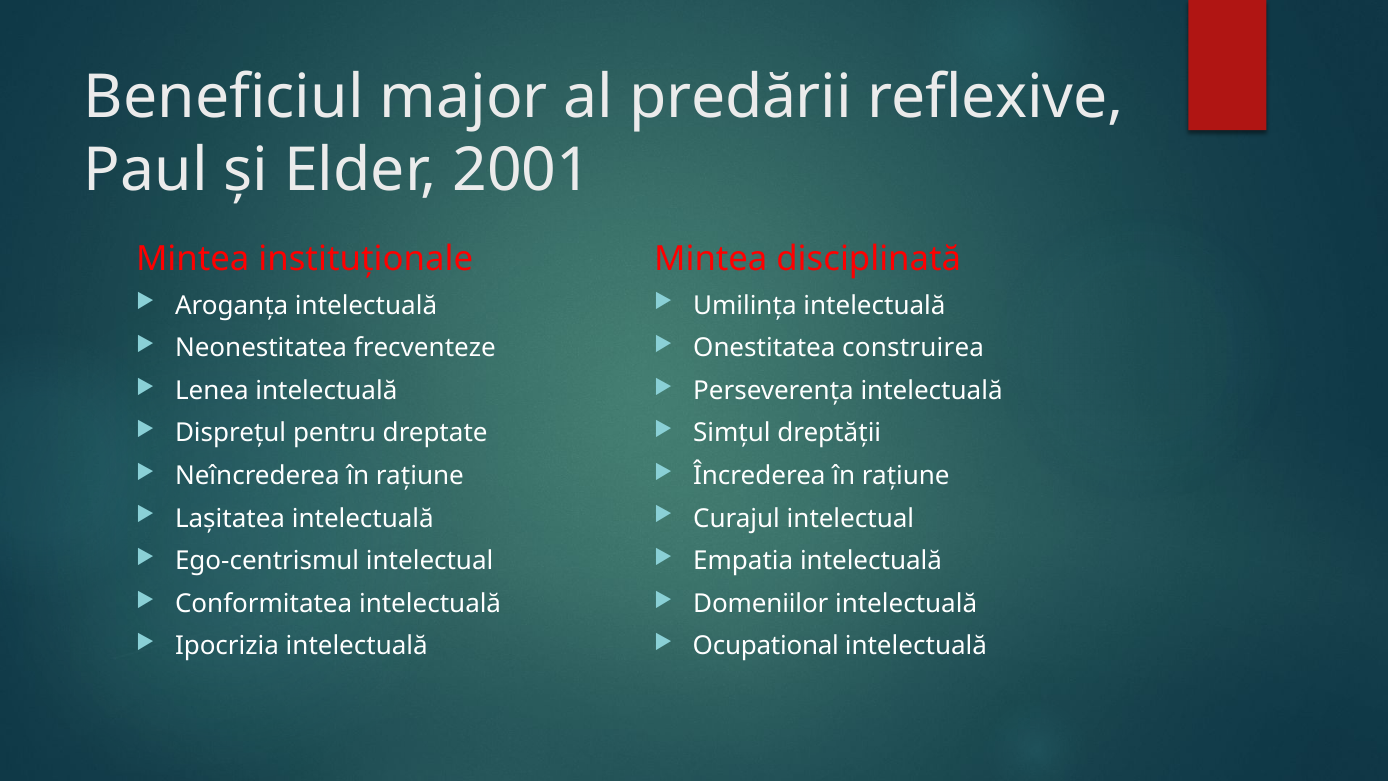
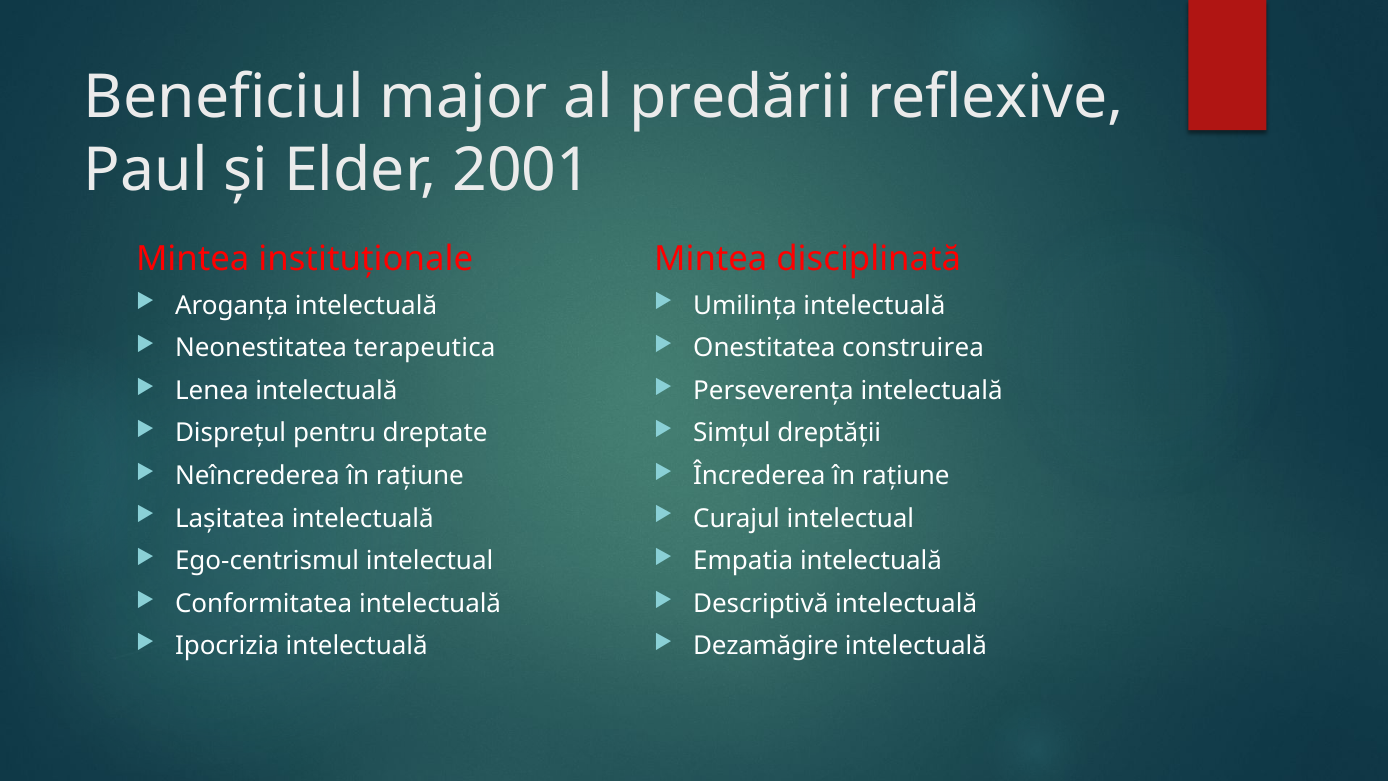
frecventeze: frecventeze -> terapeutica (425, 348)
Domeniilor: Domeniilor -> Descriptivă (761, 603)
Ocupational: Ocupational -> Dezamăgire (766, 646)
